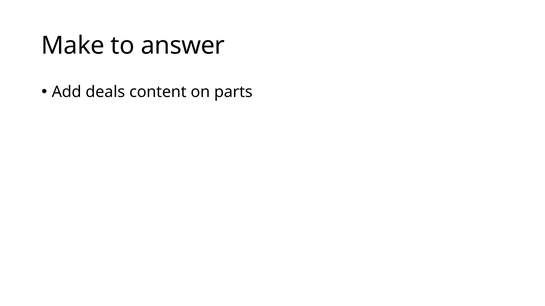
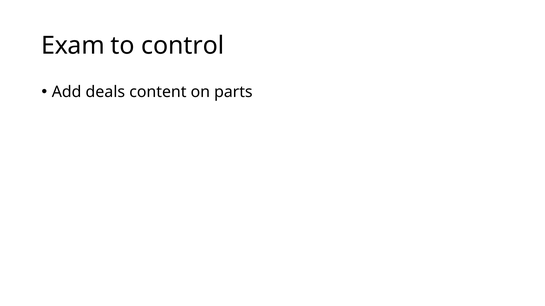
Make: Make -> Exam (73, 46)
answer: answer -> control (183, 46)
